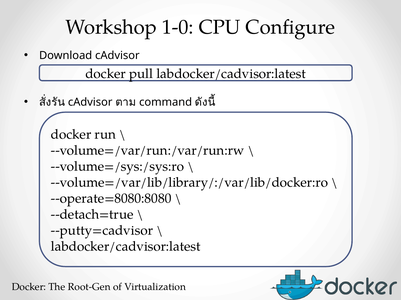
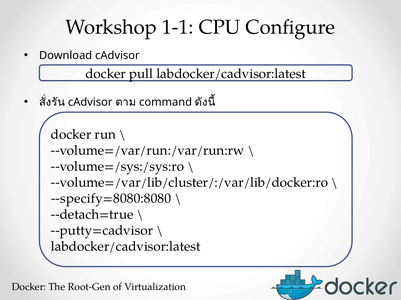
1-0: 1-0 -> 1-1 (178, 27)
--volume=/var/lib/library/:/var/lib/docker:ro: --volume=/var/lib/library/:/var/lib/docker:ro -> --volume=/var/lib/cluster/:/var/lib/docker:ro (189, 183)
--operate=8080:8080: --operate=8080:8080 -> --specify=8080:8080 (111, 199)
